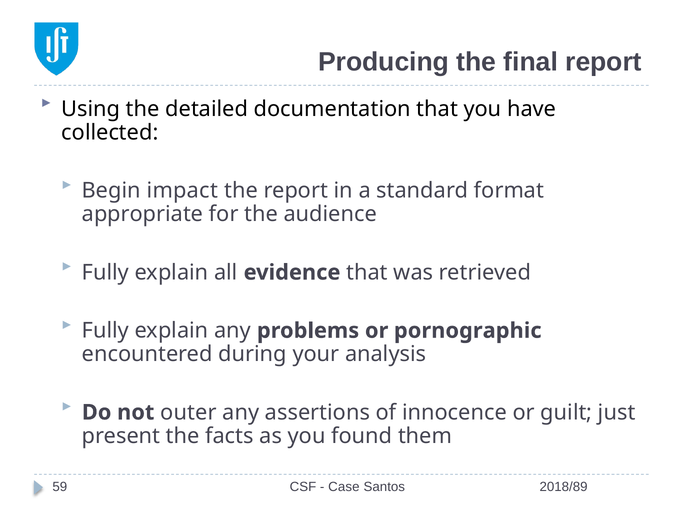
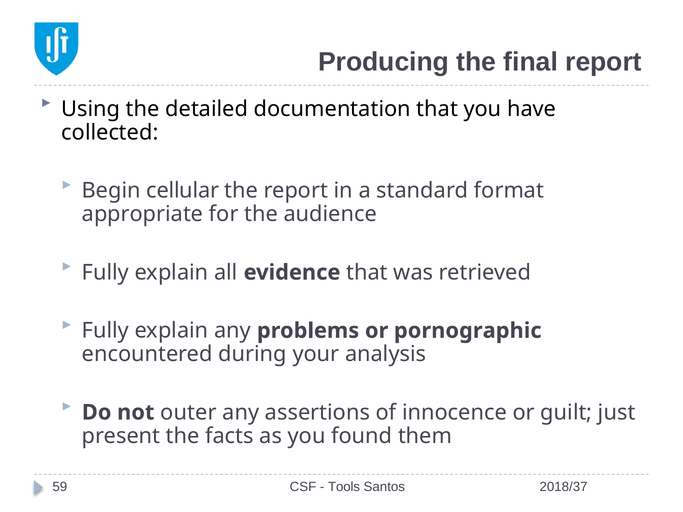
impact: impact -> cellular (183, 191)
Case: Case -> Tools (344, 487)
2018/89: 2018/89 -> 2018/37 (564, 487)
